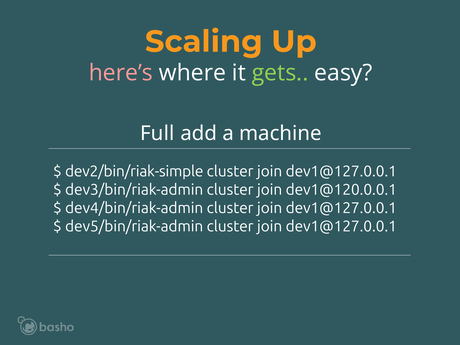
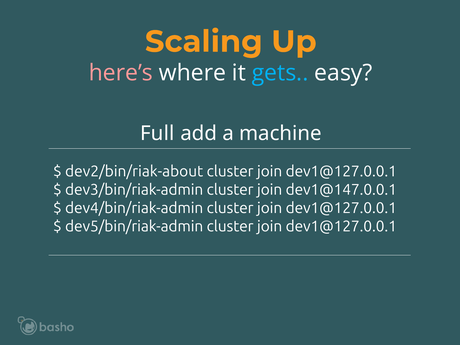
gets colour: light green -> light blue (280, 73)
dev2/bin/riak-simple: dev2/bin/riak-simple -> dev2/bin/riak-about (134, 171)
dev1@120.0.0.1: dev1@120.0.0.1 -> dev1@147.0.0.1 (341, 190)
